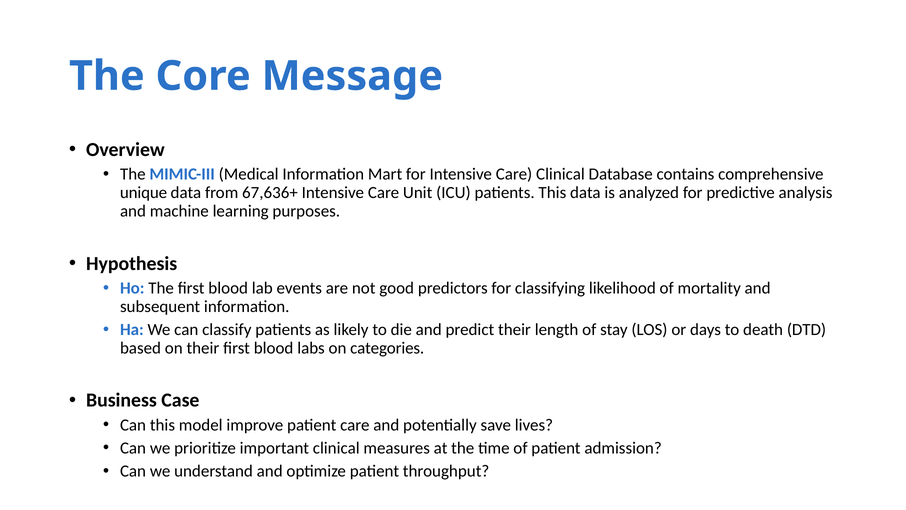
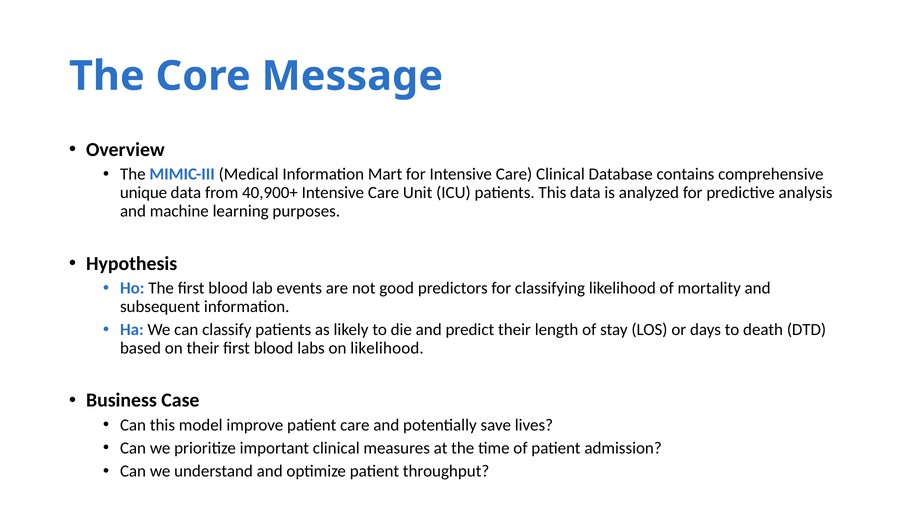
67,636+: 67,636+ -> 40,900+ (270, 193)
on categories: categories -> likelihood (387, 348)
